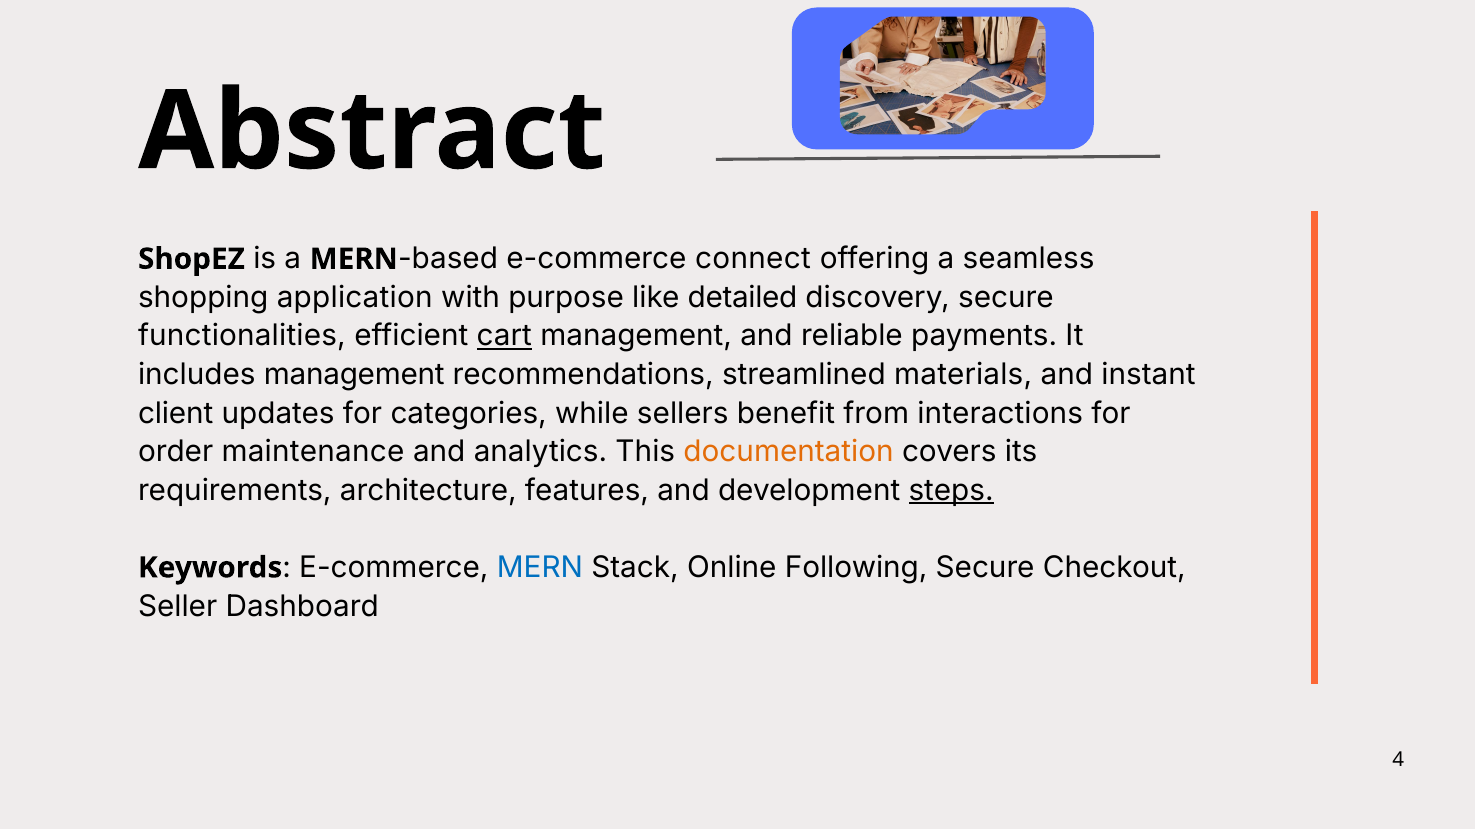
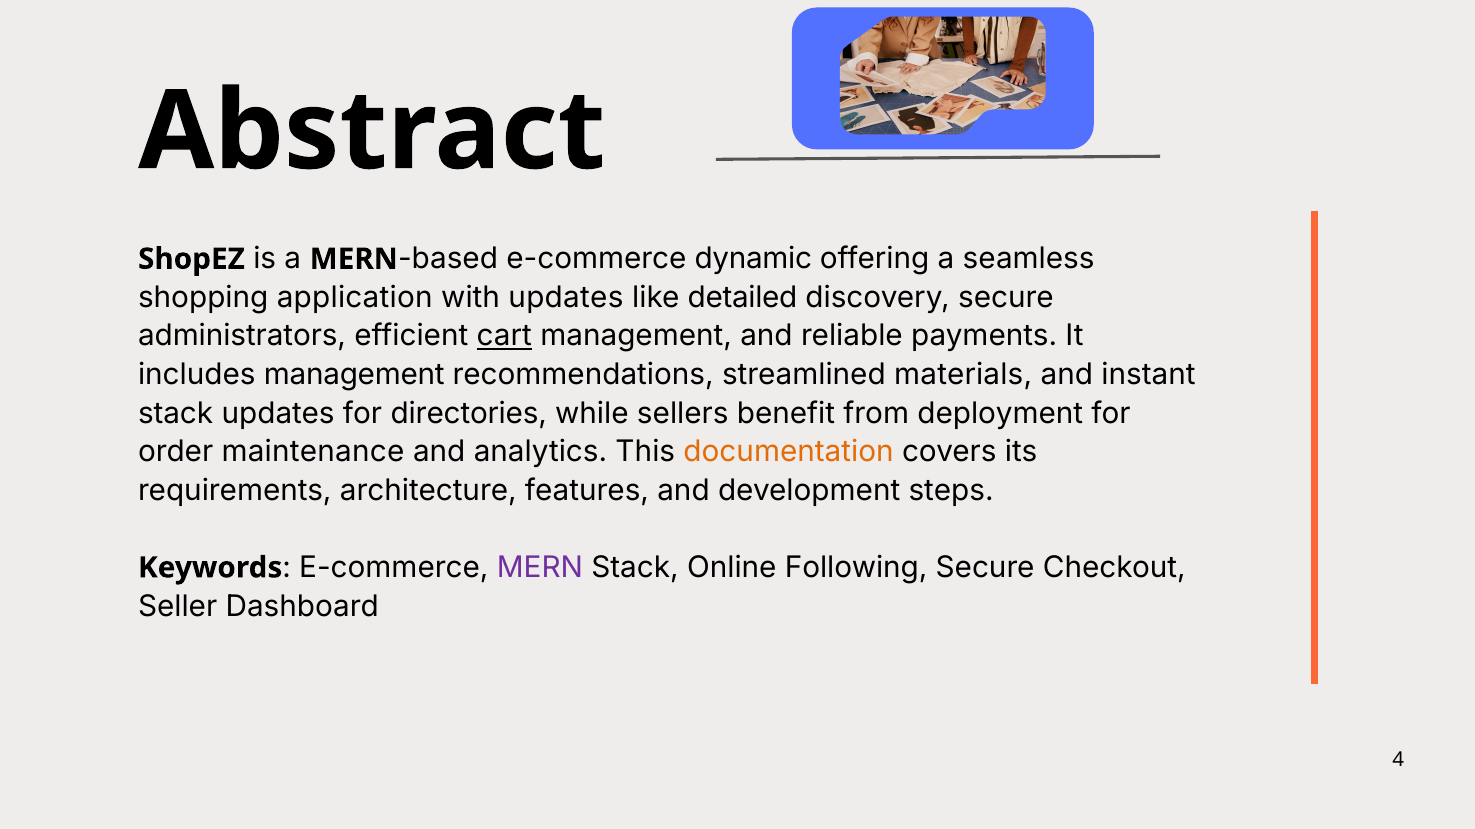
connect: connect -> dynamic (753, 259)
with purpose: purpose -> updates (566, 298)
functionalities: functionalities -> administrators (242, 336)
client: client -> stack (176, 414)
categories: categories -> directories (469, 414)
interactions: interactions -> deployment (1000, 414)
steps underline: present -> none (951, 491)
MERN colour: blue -> purple (540, 568)
